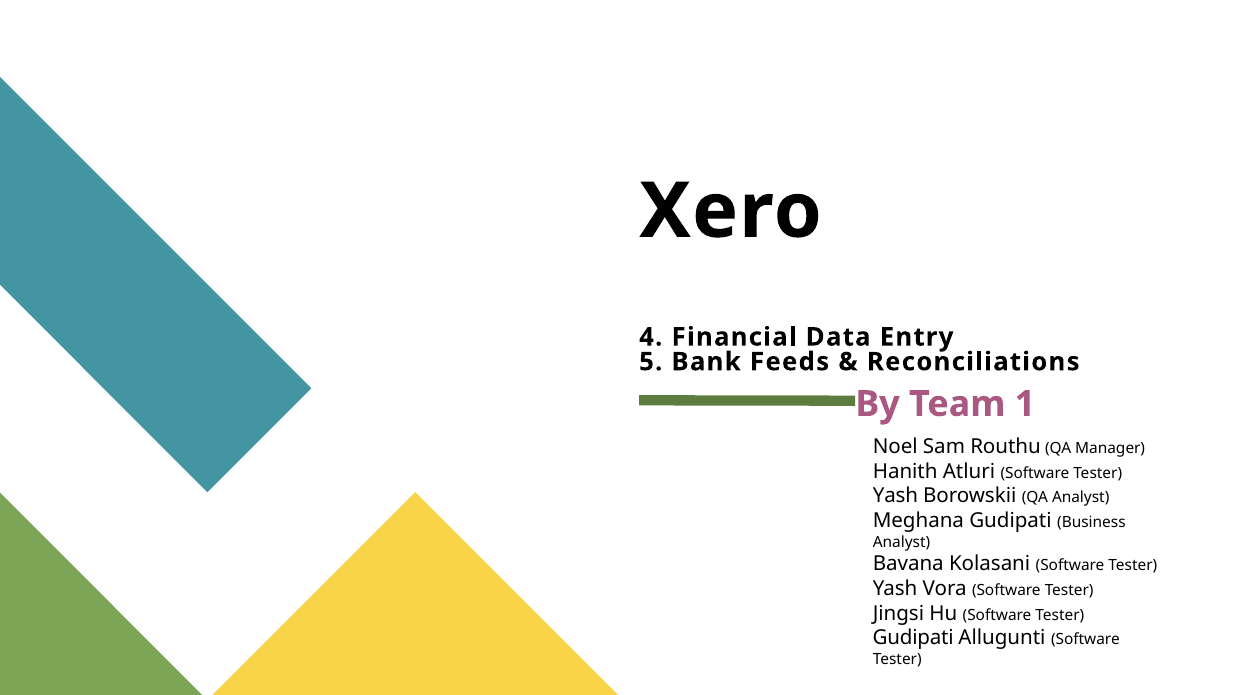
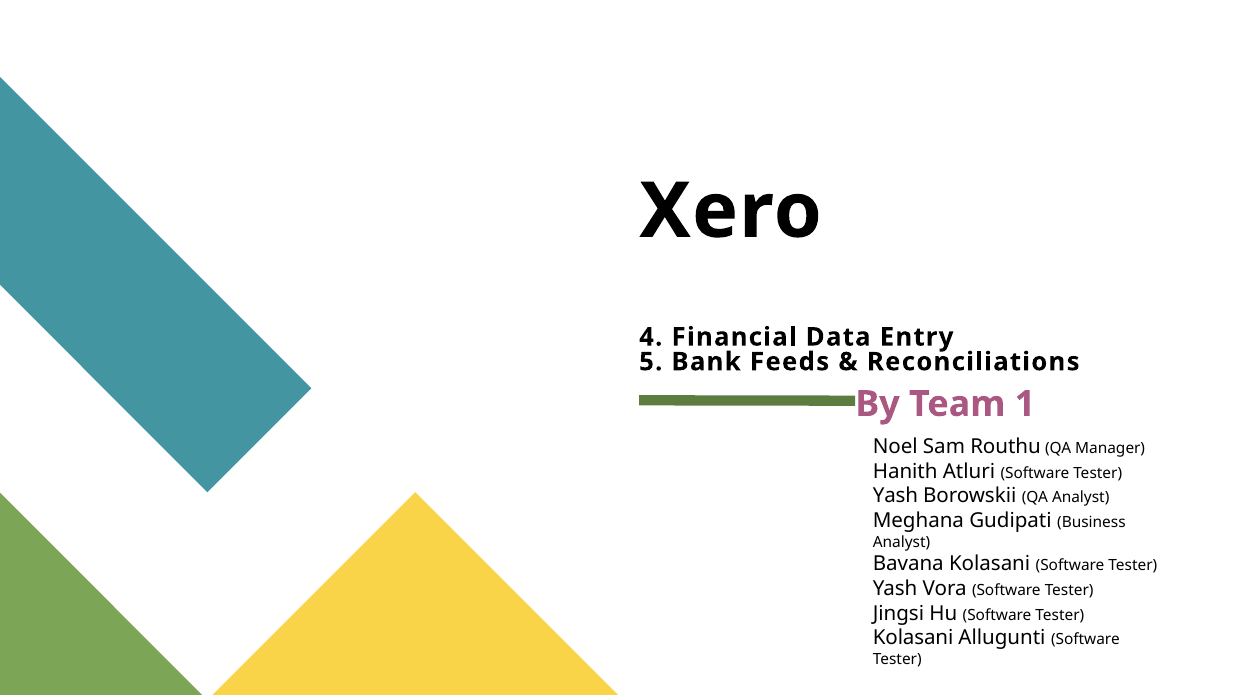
Gudipati: Gudipati -> Kolasani (913, 638)
